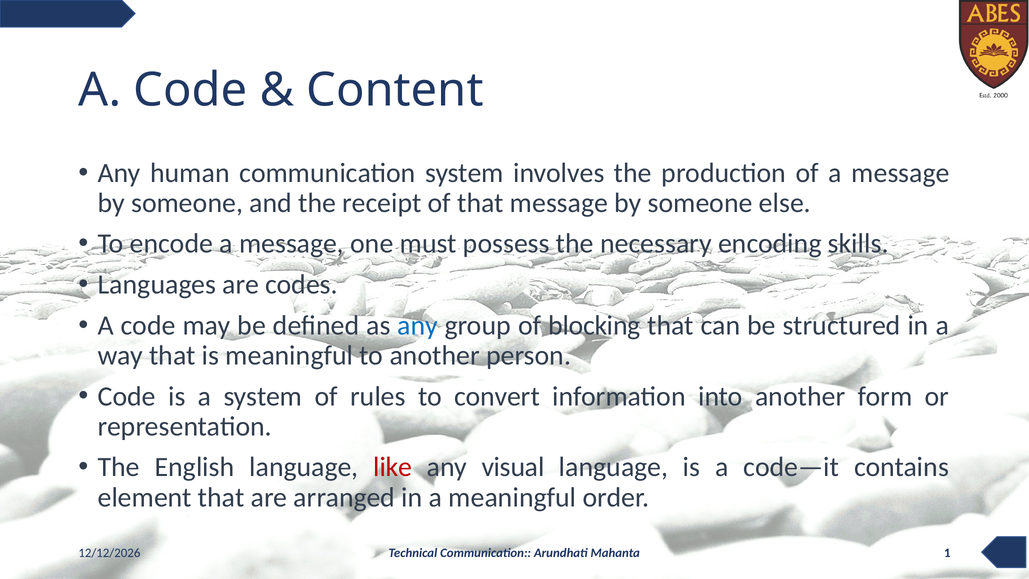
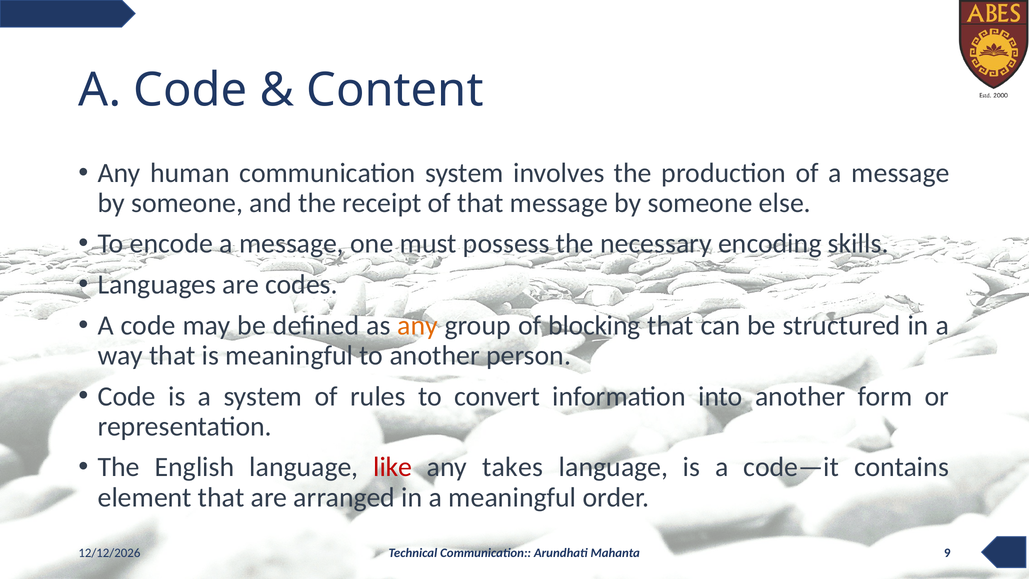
any colour: blue -> orange (418, 325)
visual: visual -> takes (513, 467)
1: 1 -> 9 (947, 553)
